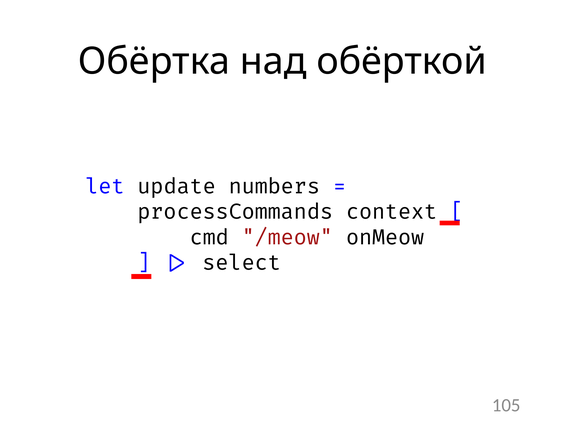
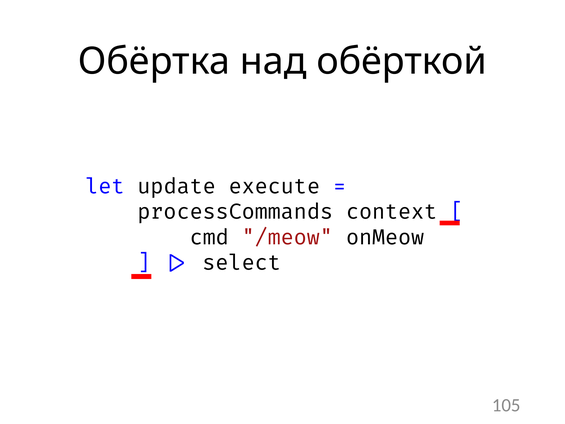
numbers: numbers -> execute (274, 186)
